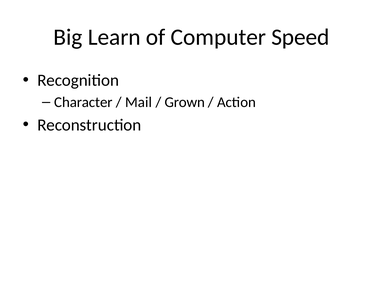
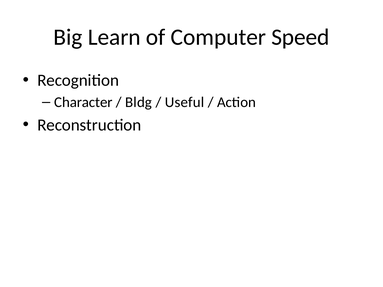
Mail: Mail -> Bldg (139, 102)
Grown: Grown -> Useful (185, 102)
